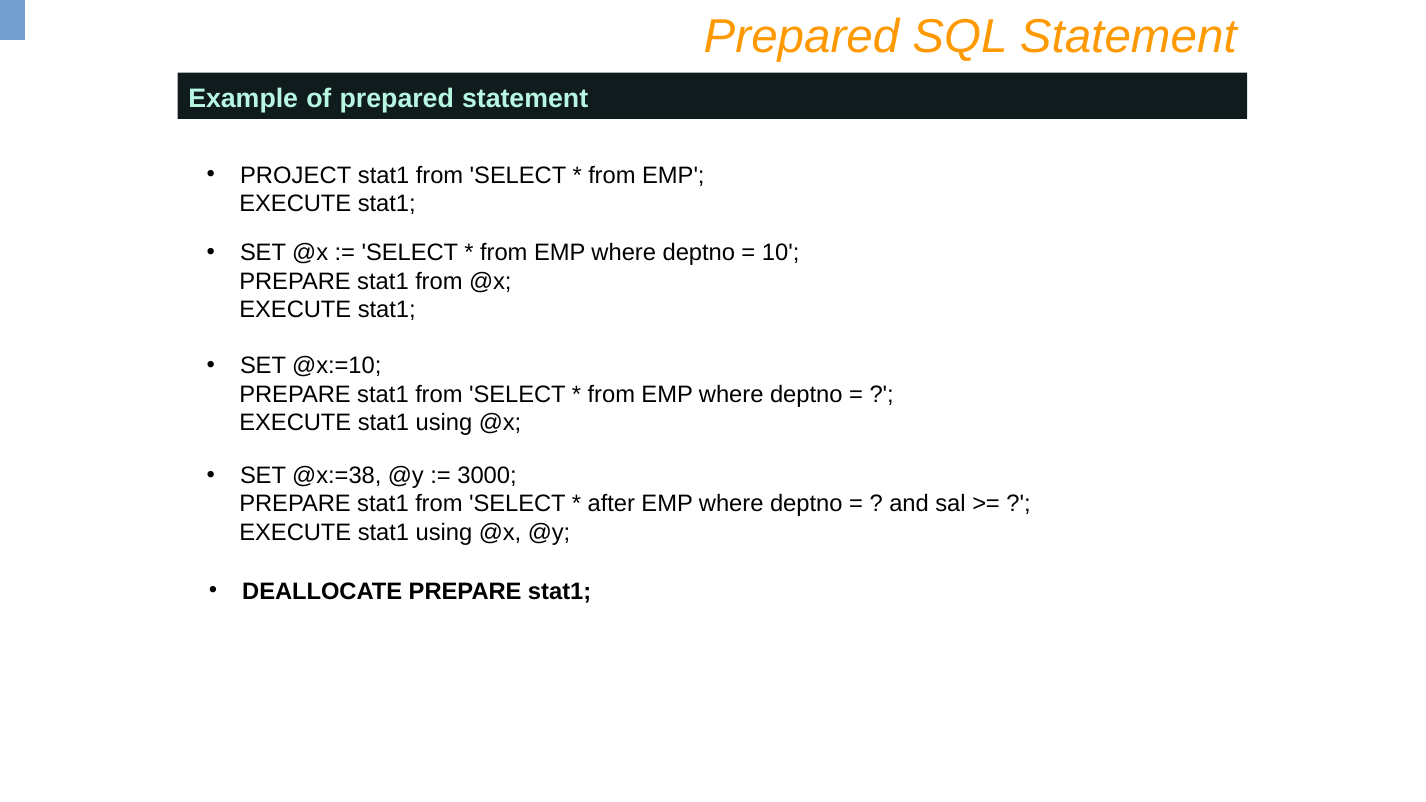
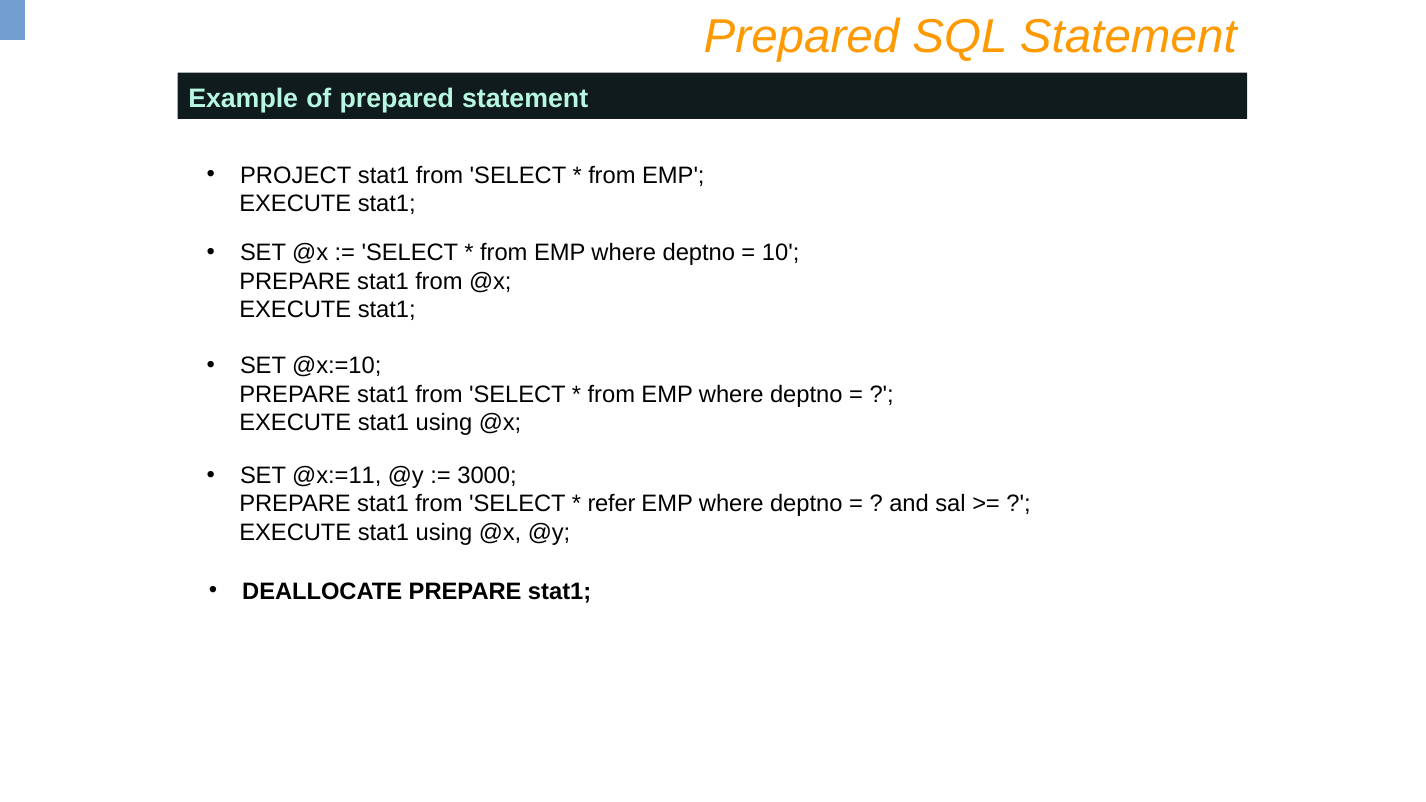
@x:=38: @x:=38 -> @x:=11 (337, 476)
after: after -> refer (611, 504)
